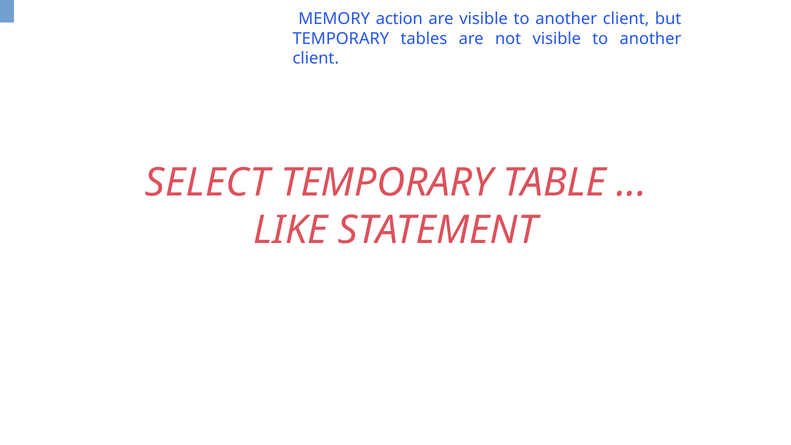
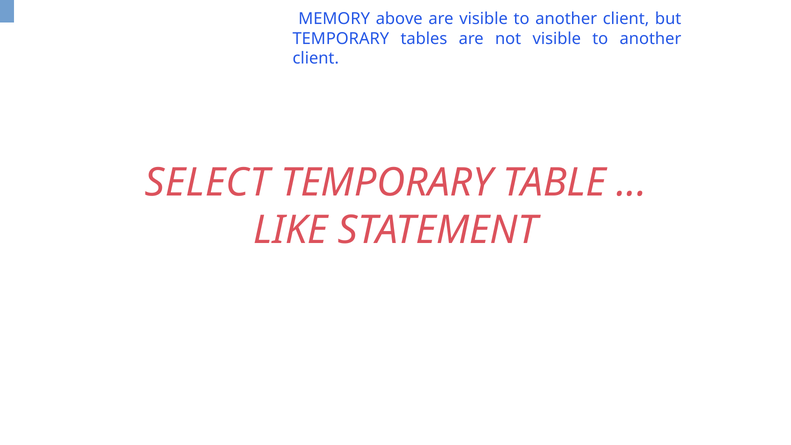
action: action -> above (399, 19)
